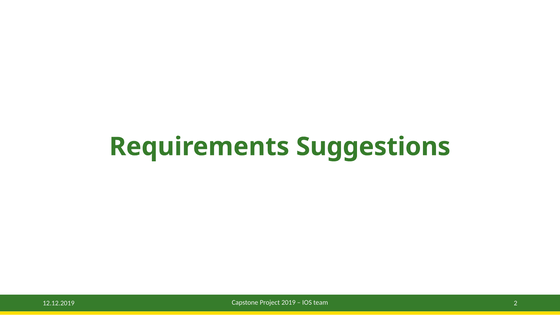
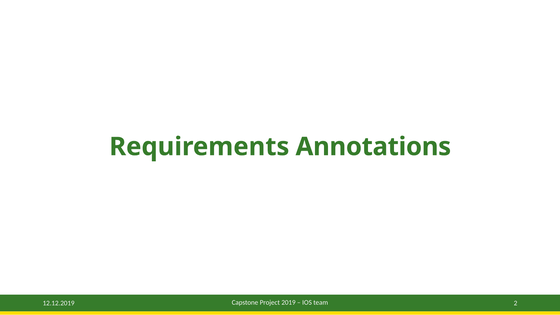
Suggestions: Suggestions -> Annotations (373, 147)
